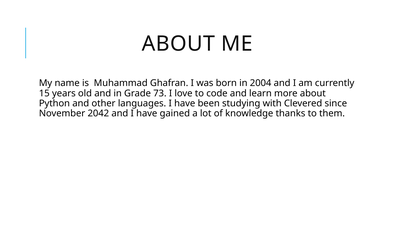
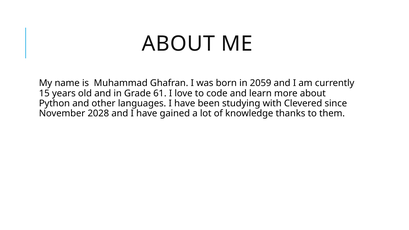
2004: 2004 -> 2059 (261, 83)
73: 73 -> 61 (160, 93)
2042: 2042 -> 2028 (98, 114)
